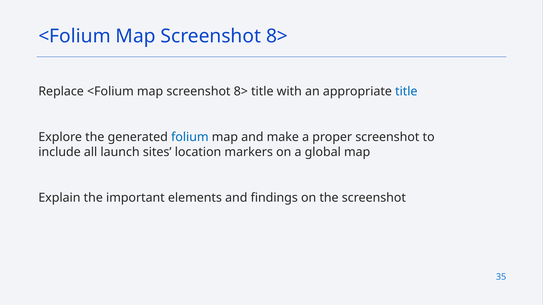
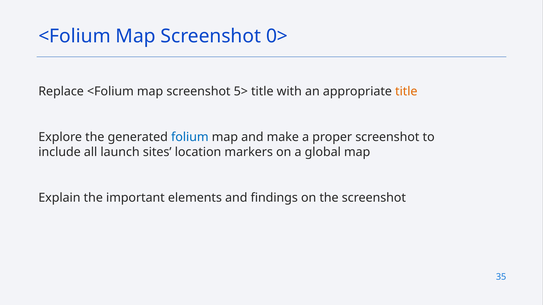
8>: 8> -> 0> (277, 36)
8>: 8> -> 5> (241, 92)
title colour: blue -> orange (406, 92)
